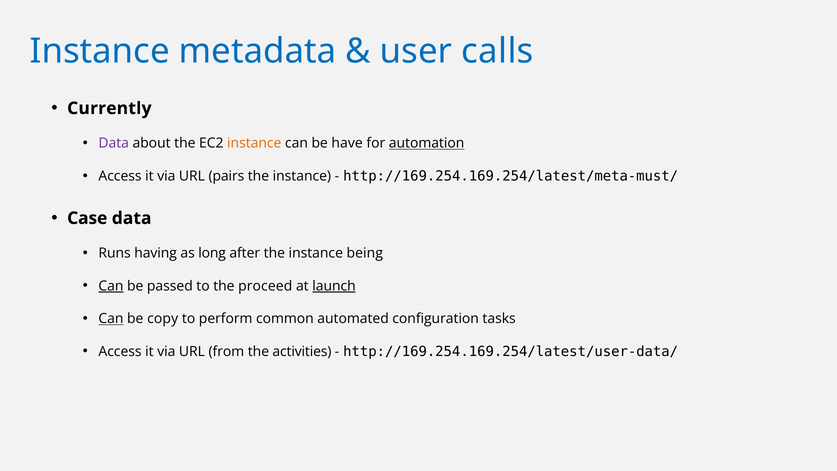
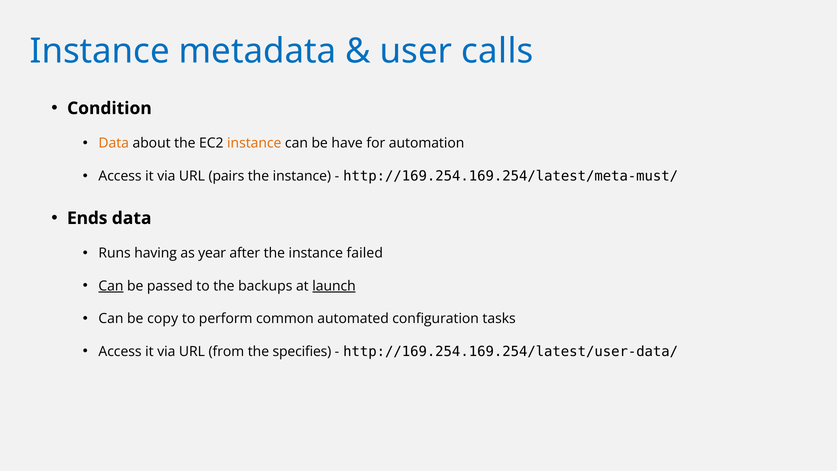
Currently: Currently -> Condition (109, 108)
Data colour: purple -> orange (114, 143)
automation underline: present -> none (427, 143)
Case: Case -> Ends (87, 218)
long: long -> year (212, 253)
being: being -> failed (365, 253)
proceed: proceed -> backups (265, 286)
Can underline: present -> none (111, 319)
activities: activities -> specifies (302, 351)
